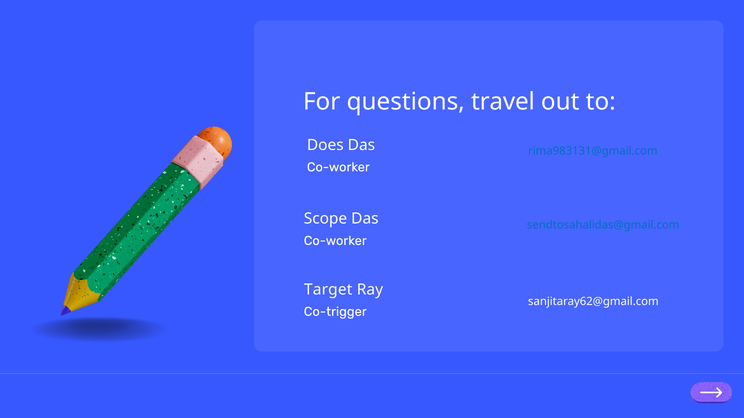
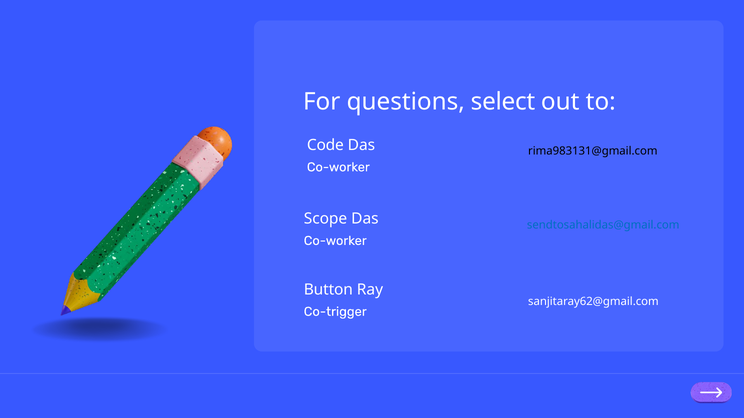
travel: travel -> select (503, 102)
Does: Does -> Code (325, 145)
rima983131@gmail.com colour: blue -> black (593, 151)
Target: Target -> Button (328, 290)
